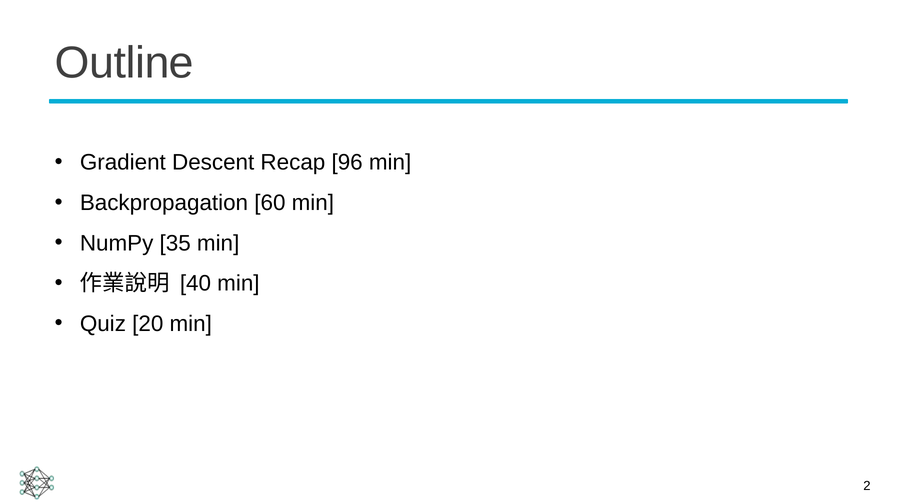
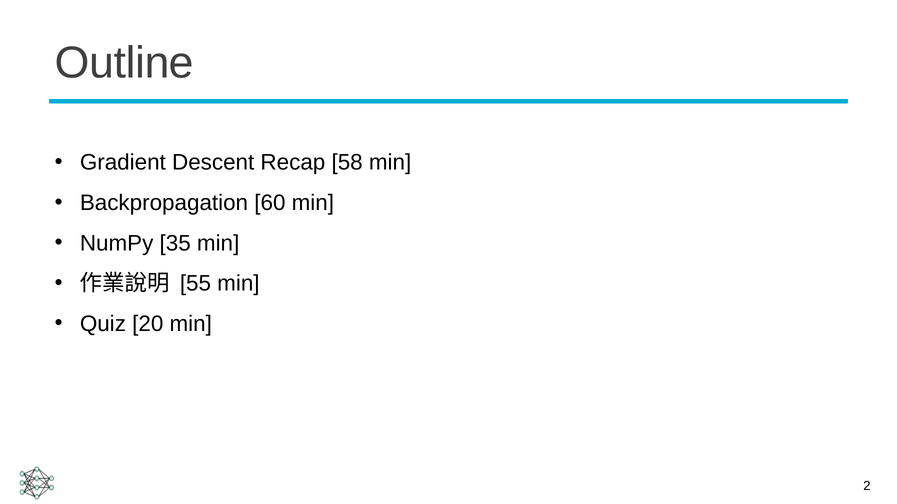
96: 96 -> 58 (347, 163)
40: 40 -> 55 (195, 284)
